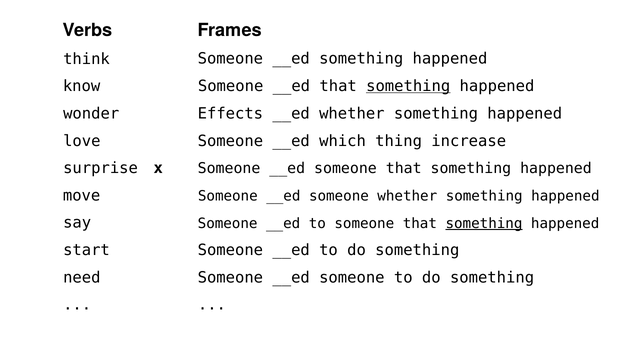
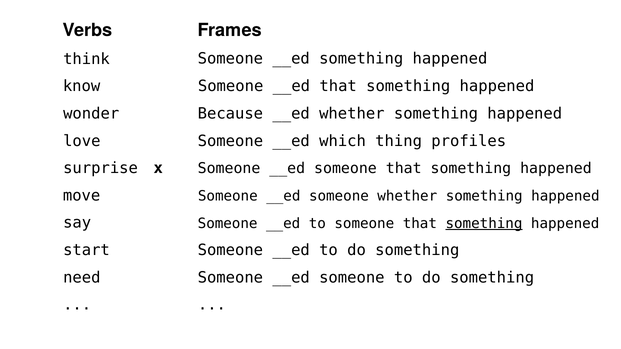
something underline: present -> none (408, 86)
Effects: Effects -> Because (230, 114)
increase: increase -> profiles (469, 141)
